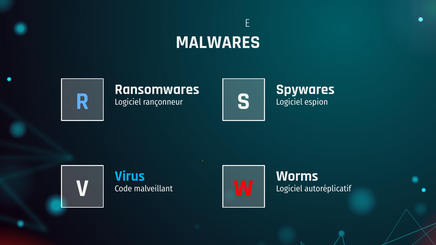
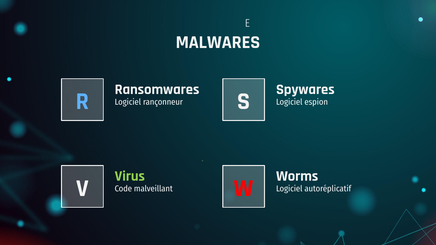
Virus colour: light blue -> light green (130, 176)
